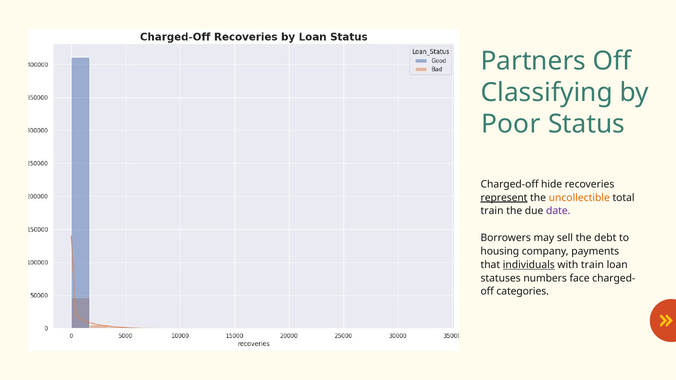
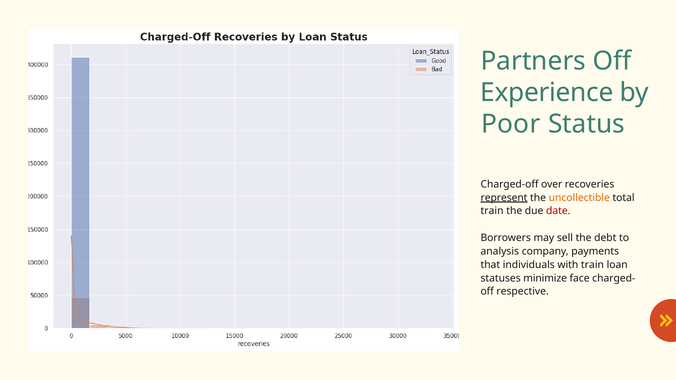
Classifying: Classifying -> Experience (547, 93)
hide: hide -> over (552, 184)
date colour: purple -> red (558, 211)
housing: housing -> analysis (500, 251)
individuals underline: present -> none (529, 265)
numbers: numbers -> minimize (545, 278)
categories: categories -> respective (523, 292)
